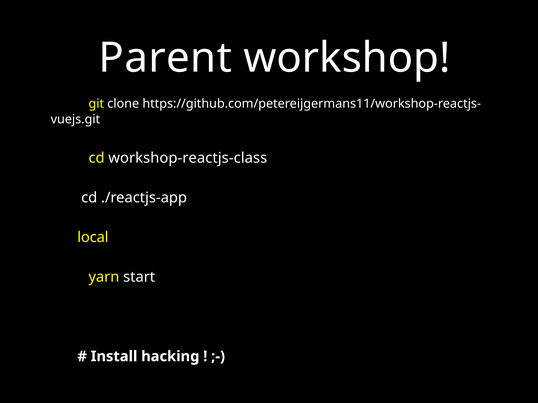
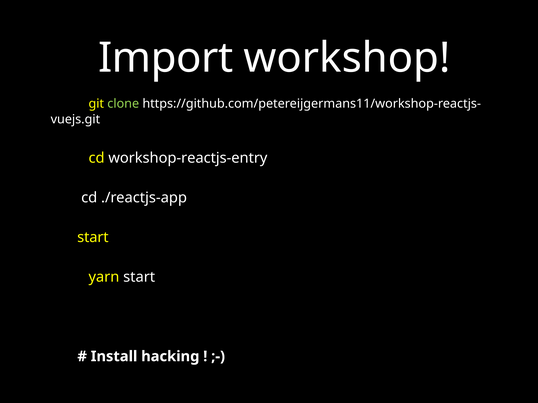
Parent: Parent -> Import (166, 58)
clone colour: white -> light green (123, 104)
workshop-reactjs-class: workshop-reactjs-class -> workshop-reactjs-entry (188, 158)
local: local -> start (93, 238)
